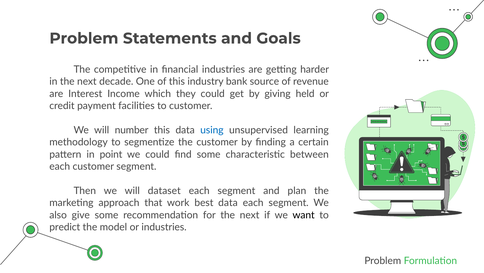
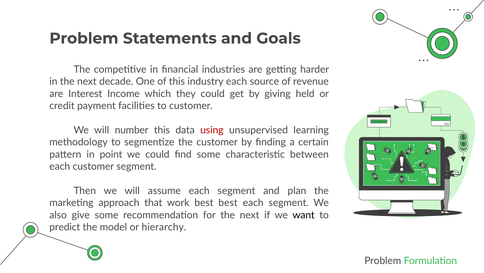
industry bank: bank -> each (237, 81)
using colour: blue -> red (212, 130)
dataset: dataset -> assume (164, 190)
best data: data -> best (228, 202)
or industries: industries -> hierarchy (164, 227)
